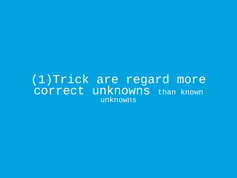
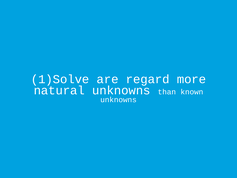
1)Trick: 1)Trick -> 1)Solve (60, 79)
correct: correct -> natural (59, 90)
